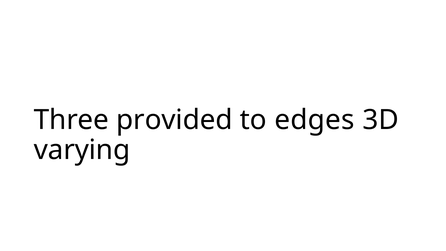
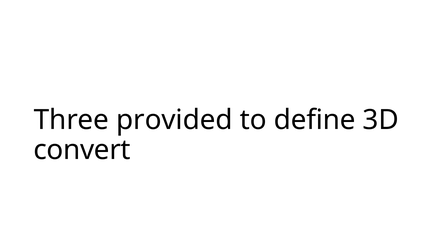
edges: edges -> define (315, 120)
varying: varying -> convert (82, 150)
